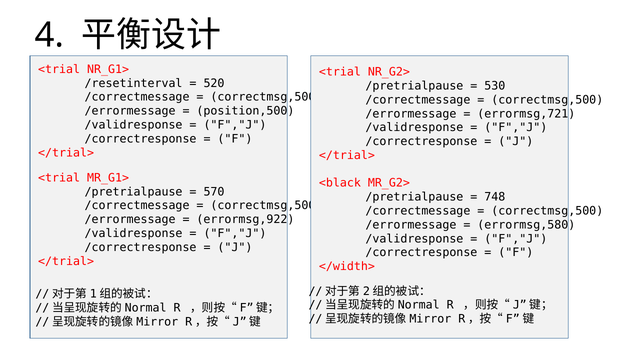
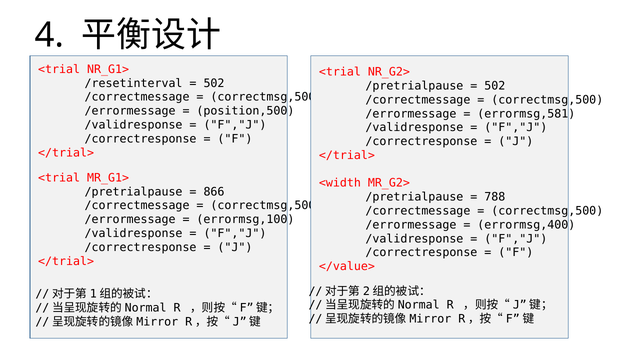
520: 520 -> 502 (214, 83)
530: 530 -> 502 (495, 86)
errormsg,721: errormsg,721 -> errormsg,581 (526, 114)
<black: <black -> <width (340, 183)
570: 570 -> 866 (214, 192)
748: 748 -> 788 (495, 197)
errormsg,922: errormsg,922 -> errormsg,100 (245, 219)
errormsg,580: errormsg,580 -> errormsg,400 (526, 225)
</width>: </width> -> </value> (347, 266)
